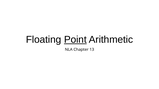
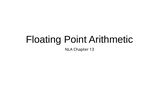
Point underline: present -> none (75, 40)
